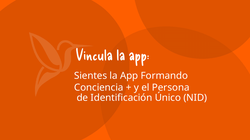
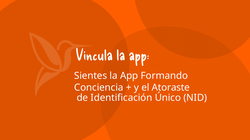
Persona: Persona -> Atoraste (171, 88)
